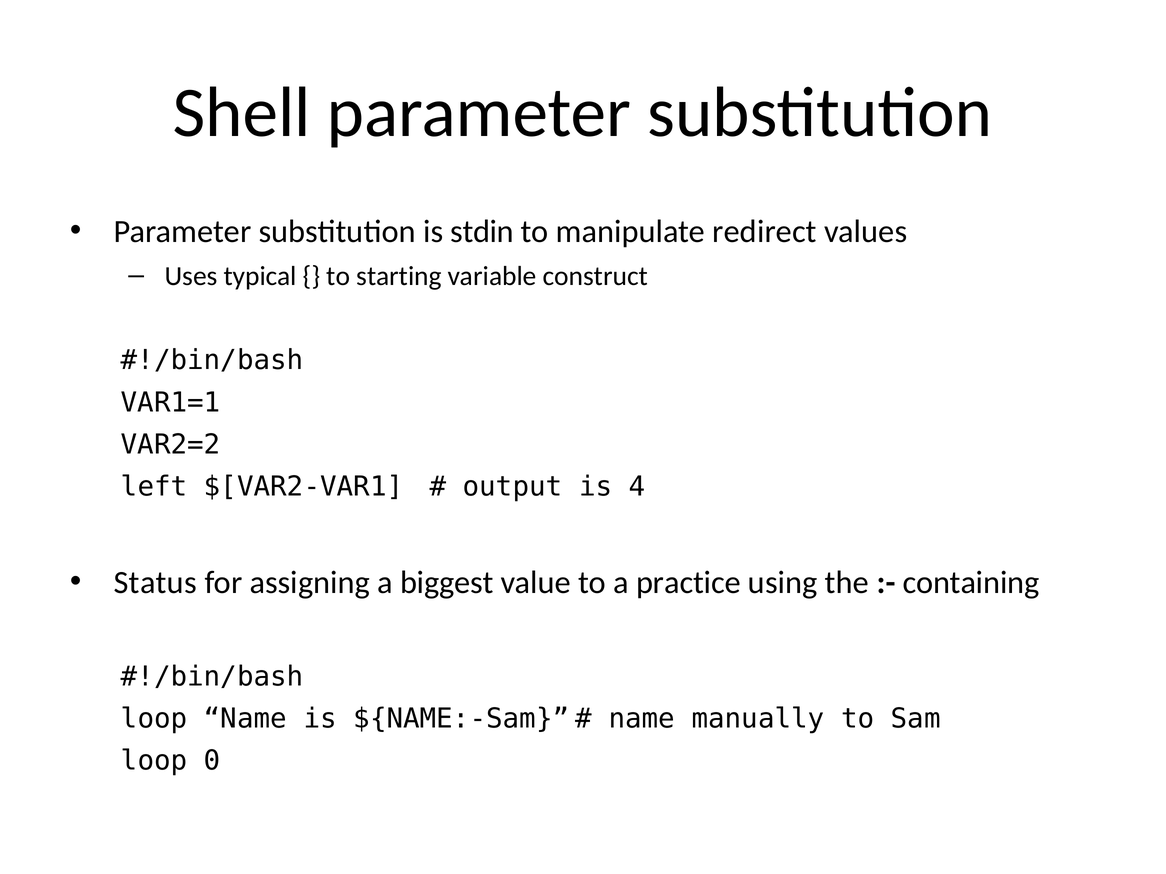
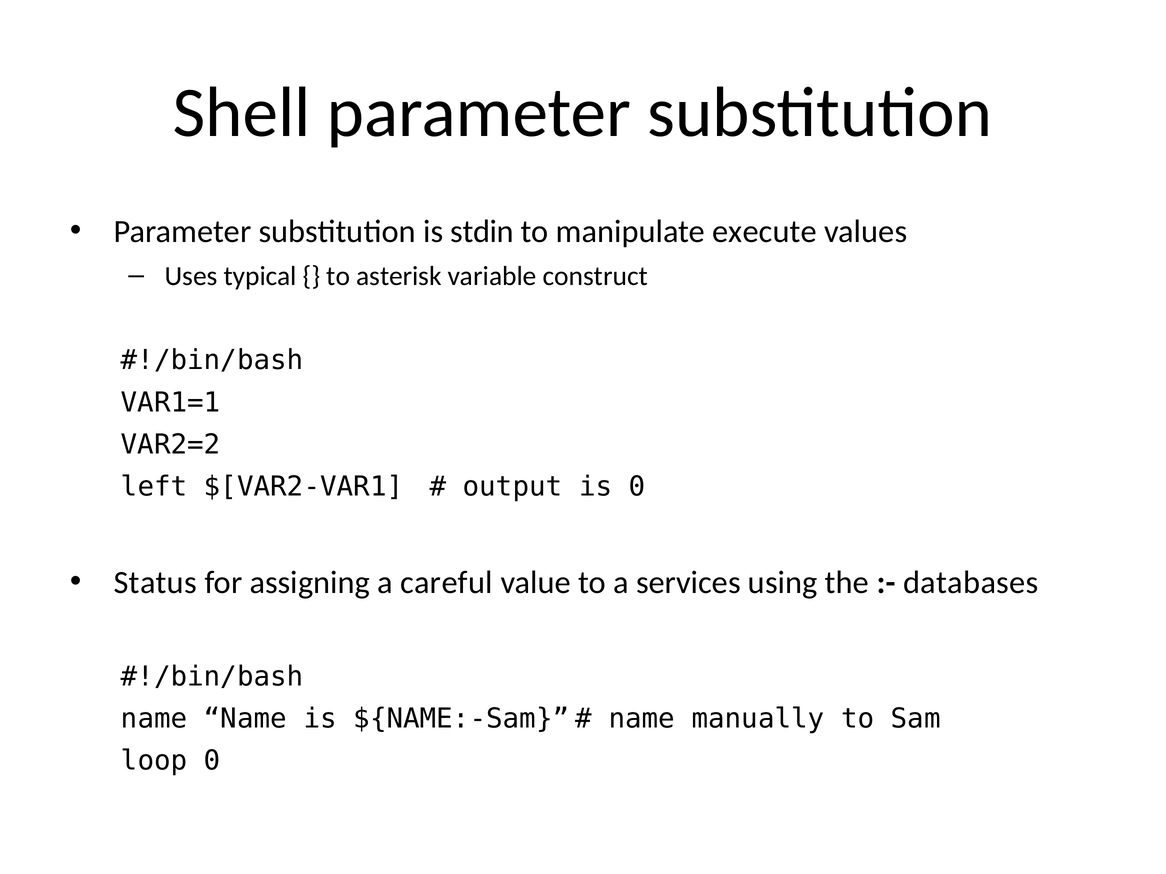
redirect: redirect -> execute (765, 232)
starting: starting -> asterisk (399, 276)
is 4: 4 -> 0 (637, 487)
biggest: biggest -> careful (446, 583)
practice: practice -> services (688, 583)
containing: containing -> databases (971, 583)
loop: loop -> name (154, 719)
